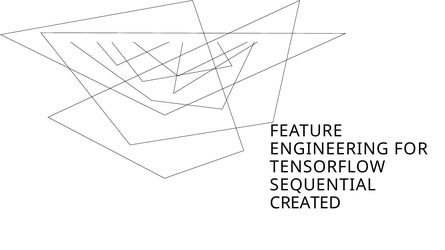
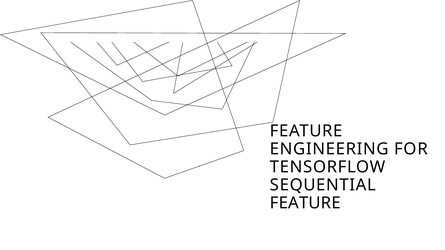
CREATED: CREATED -> FEATURE (305, 203)
